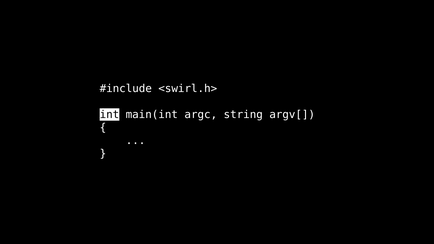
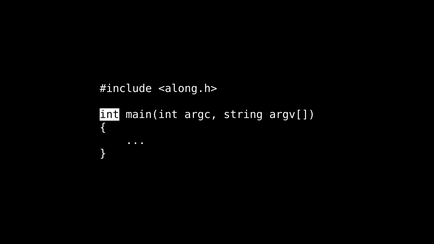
<swirl.h>: <swirl.h> -> <along.h> (188, 89)
